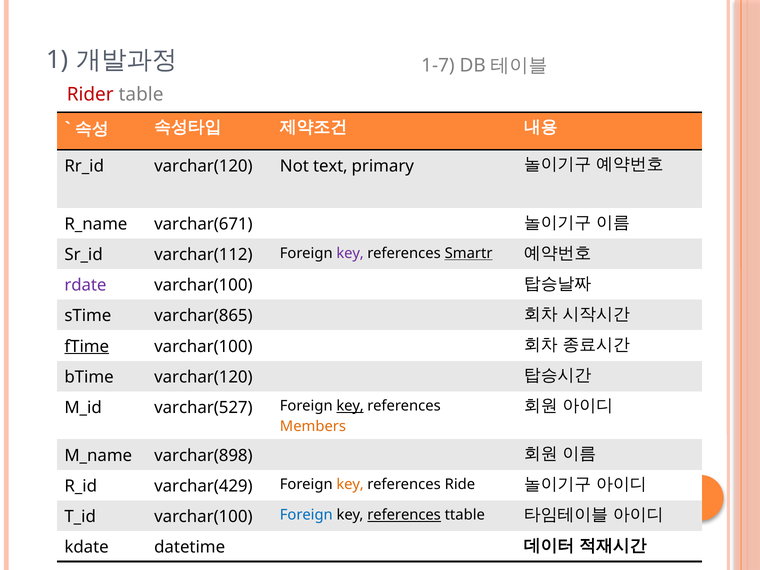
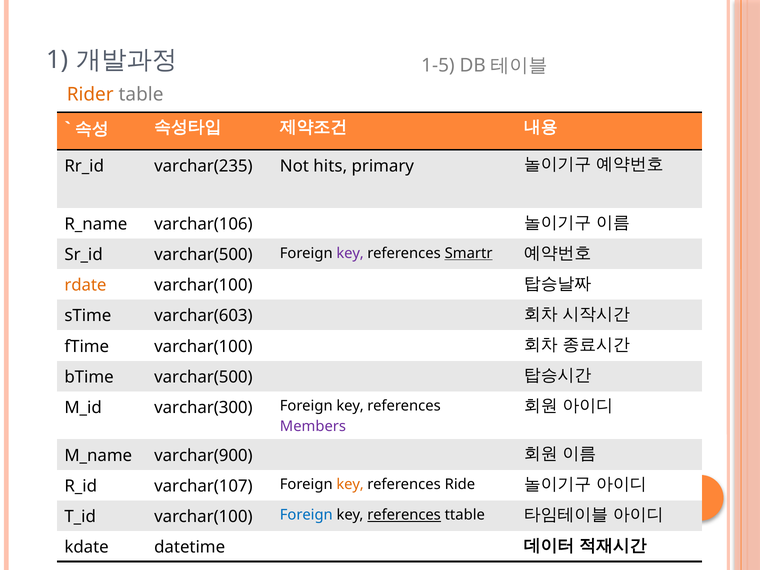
1-7: 1-7 -> 1-5 (438, 66)
Rider colour: red -> orange (90, 95)
varchar(120: varchar(120 -> varchar(235 (203, 166)
text: text -> hits (330, 166)
varchar(671: varchar(671 -> varchar(106 (203, 224)
varchar(112: varchar(112 -> varchar(500 (203, 255)
rdate colour: purple -> orange (85, 285)
varchar(865: varchar(865 -> varchar(603 (203, 316)
fTime underline: present -> none (87, 346)
bTime varchar(120: varchar(120 -> varchar(500 (203, 377)
varchar(527: varchar(527 -> varchar(300 (203, 408)
key underline: present -> none (350, 406)
Members colour: orange -> purple (313, 426)
varchar(898: varchar(898 -> varchar(900 (203, 455)
varchar(429: varchar(429 -> varchar(107 (203, 486)
